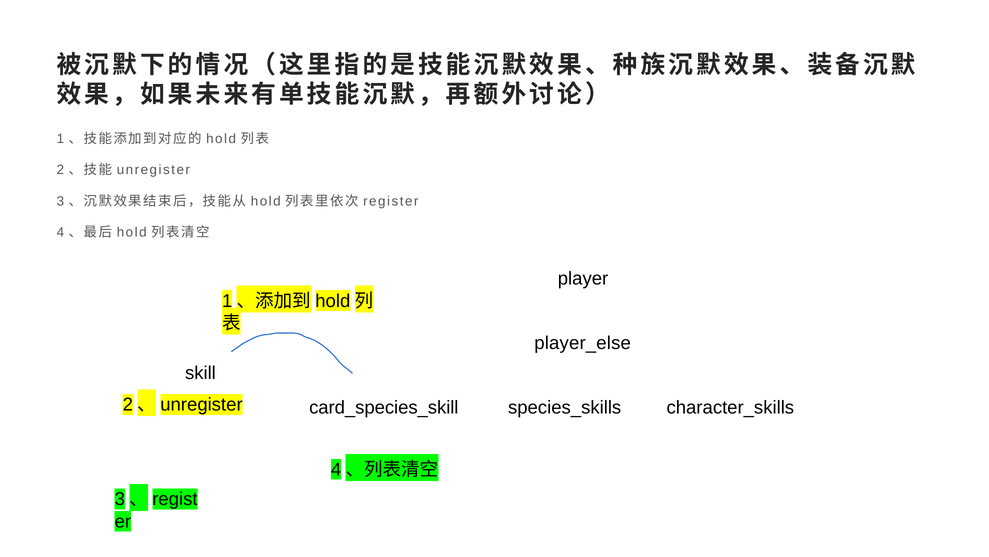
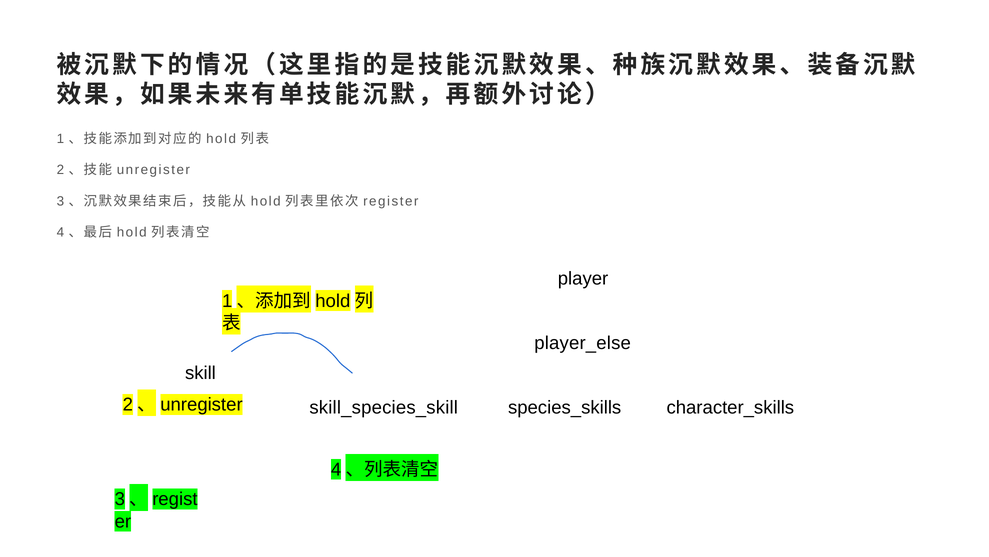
card_species_skill: card_species_skill -> skill_species_skill (384, 407)
